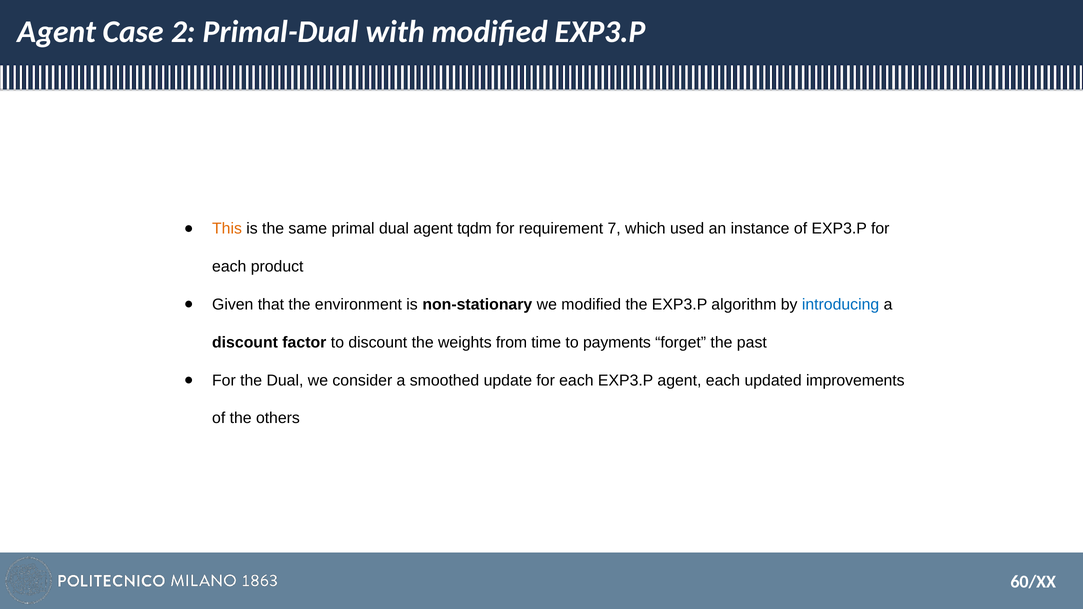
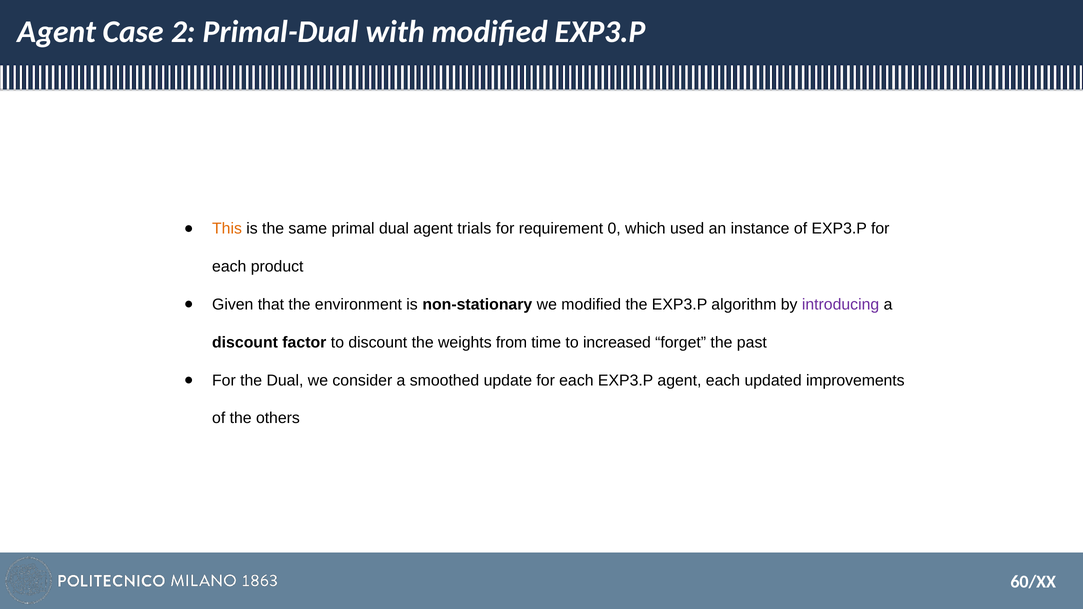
tqdm: tqdm -> trials (474, 229)
7: 7 -> 0 (614, 229)
introducing colour: blue -> purple (841, 305)
payments: payments -> increased (617, 343)
